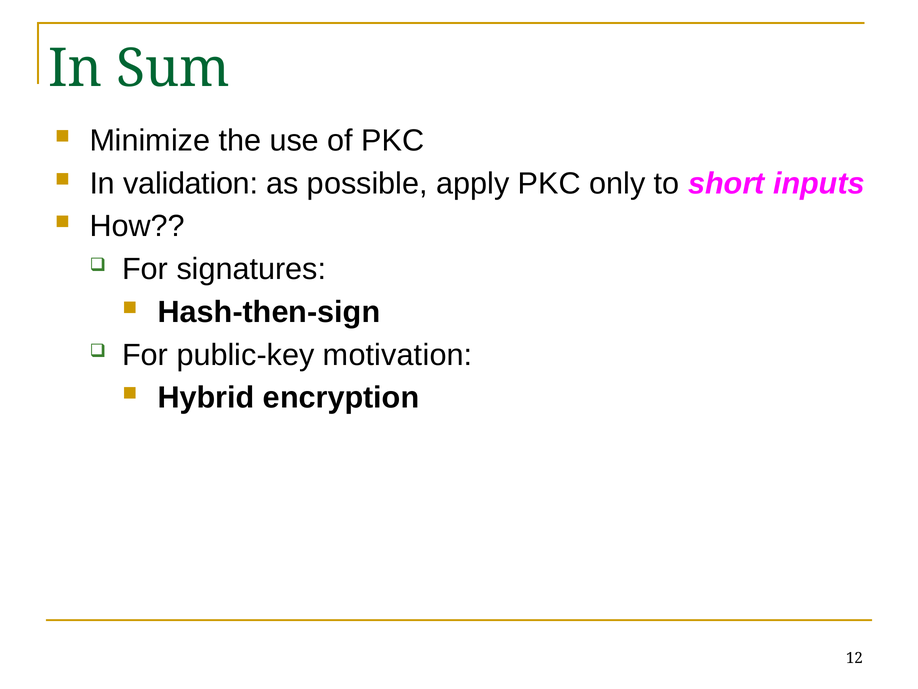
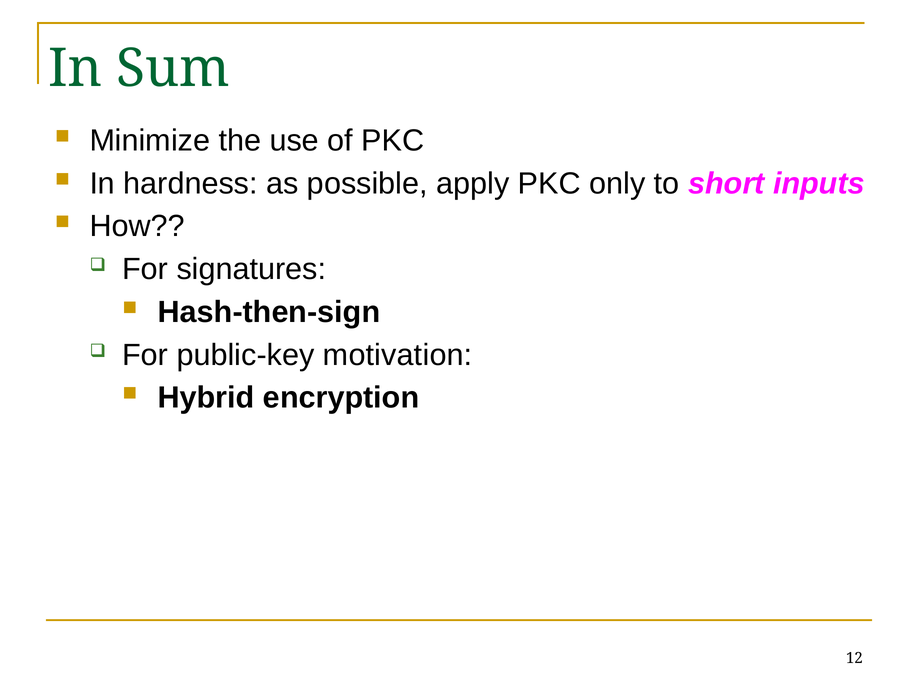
validation: validation -> hardness (191, 183)
